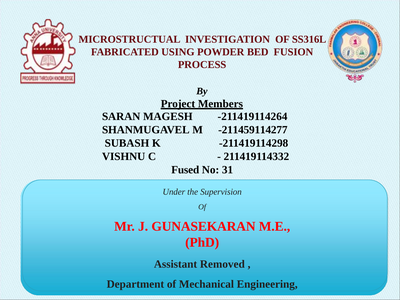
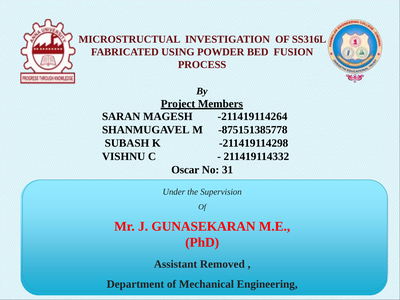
-211459114277: -211459114277 -> -875151385778 (253, 130)
Fused: Fused -> Oscar (185, 170)
